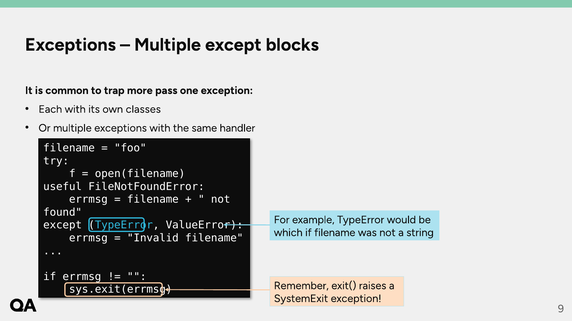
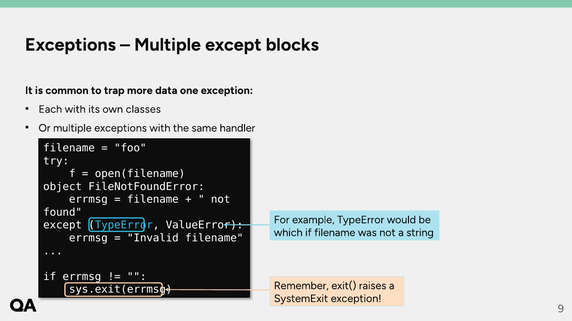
pass: pass -> data (166, 91)
useful: useful -> object (63, 187)
